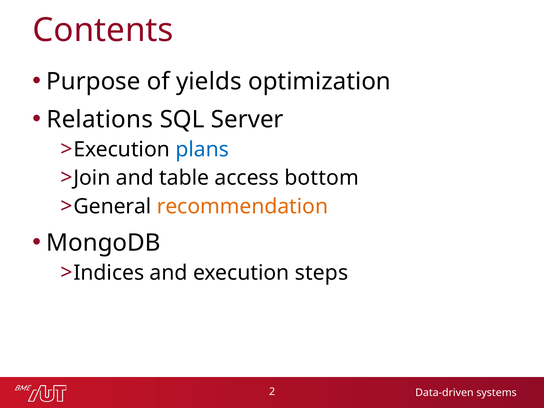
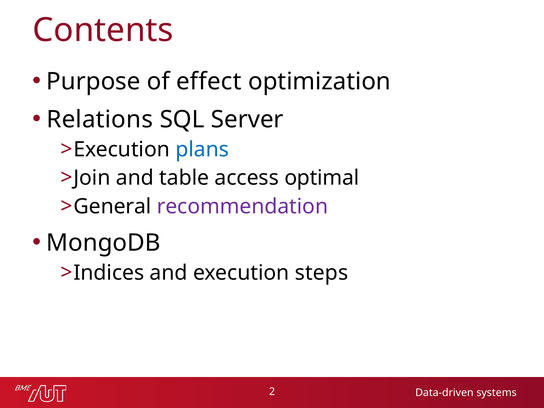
yields: yields -> effect (209, 81)
bottom: bottom -> optimal (322, 178)
recommendation colour: orange -> purple (242, 206)
